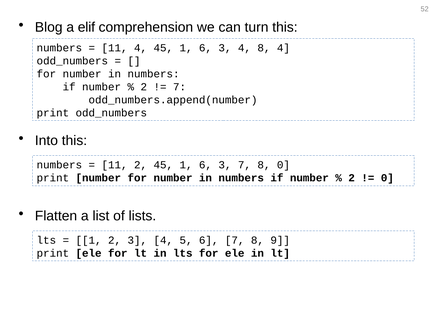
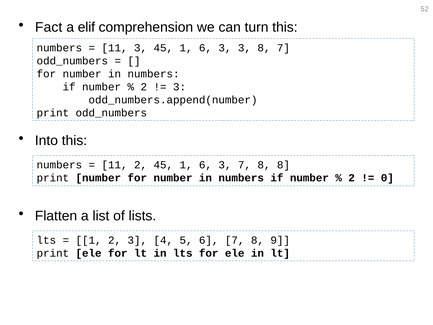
Blog: Blog -> Fact (49, 27)
11 4: 4 -> 3 (141, 48)
6 3 4: 4 -> 3 (244, 48)
8 4: 4 -> 7 (283, 48)
7: 7 -> 3 (180, 87)
8 0: 0 -> 8 (283, 165)
